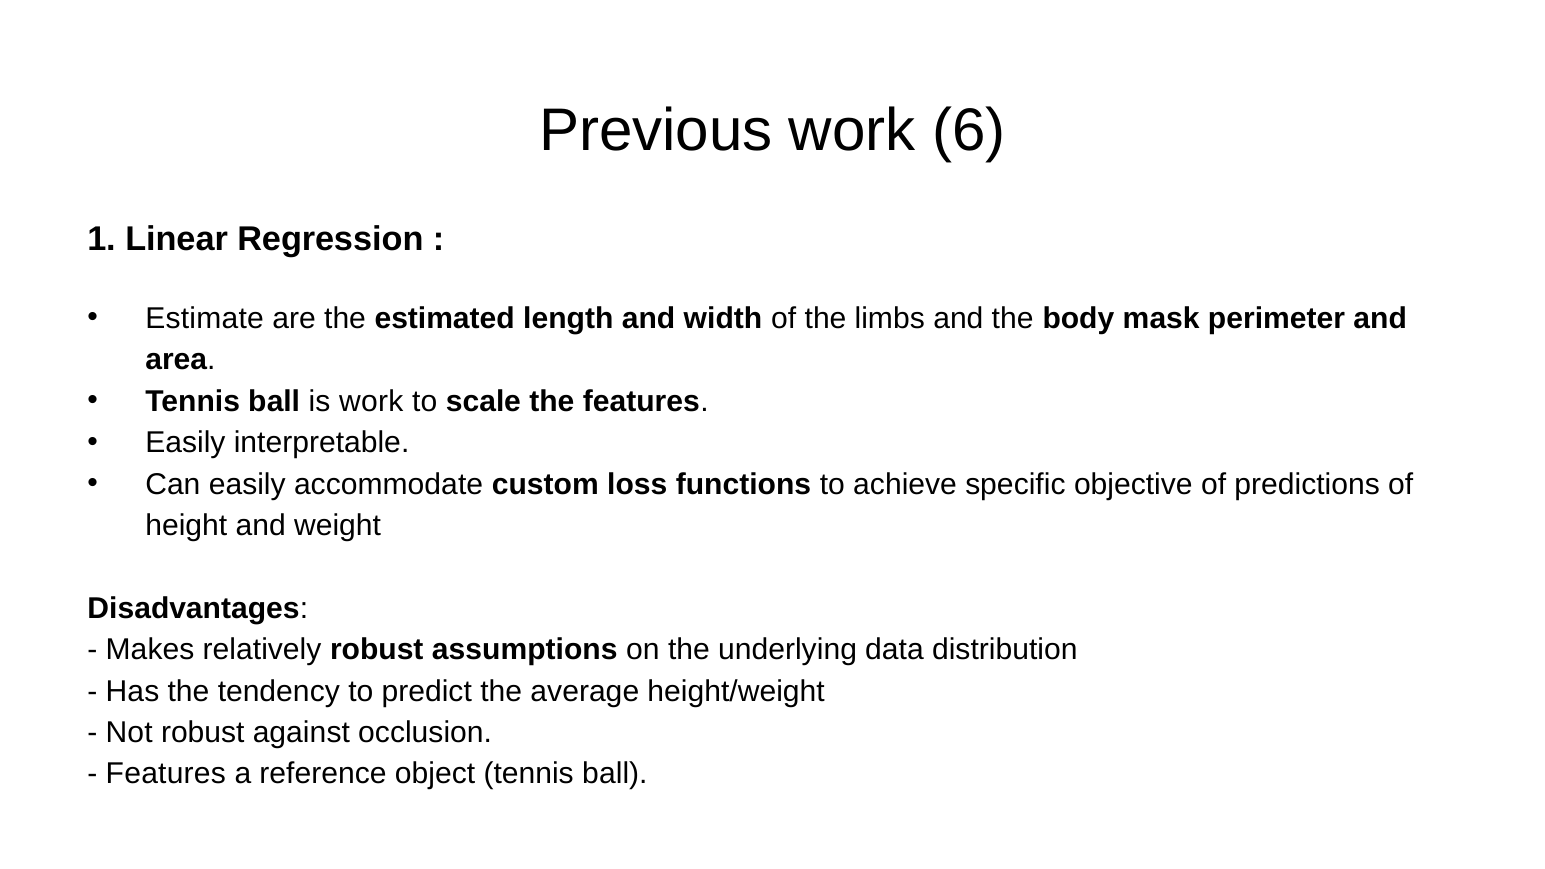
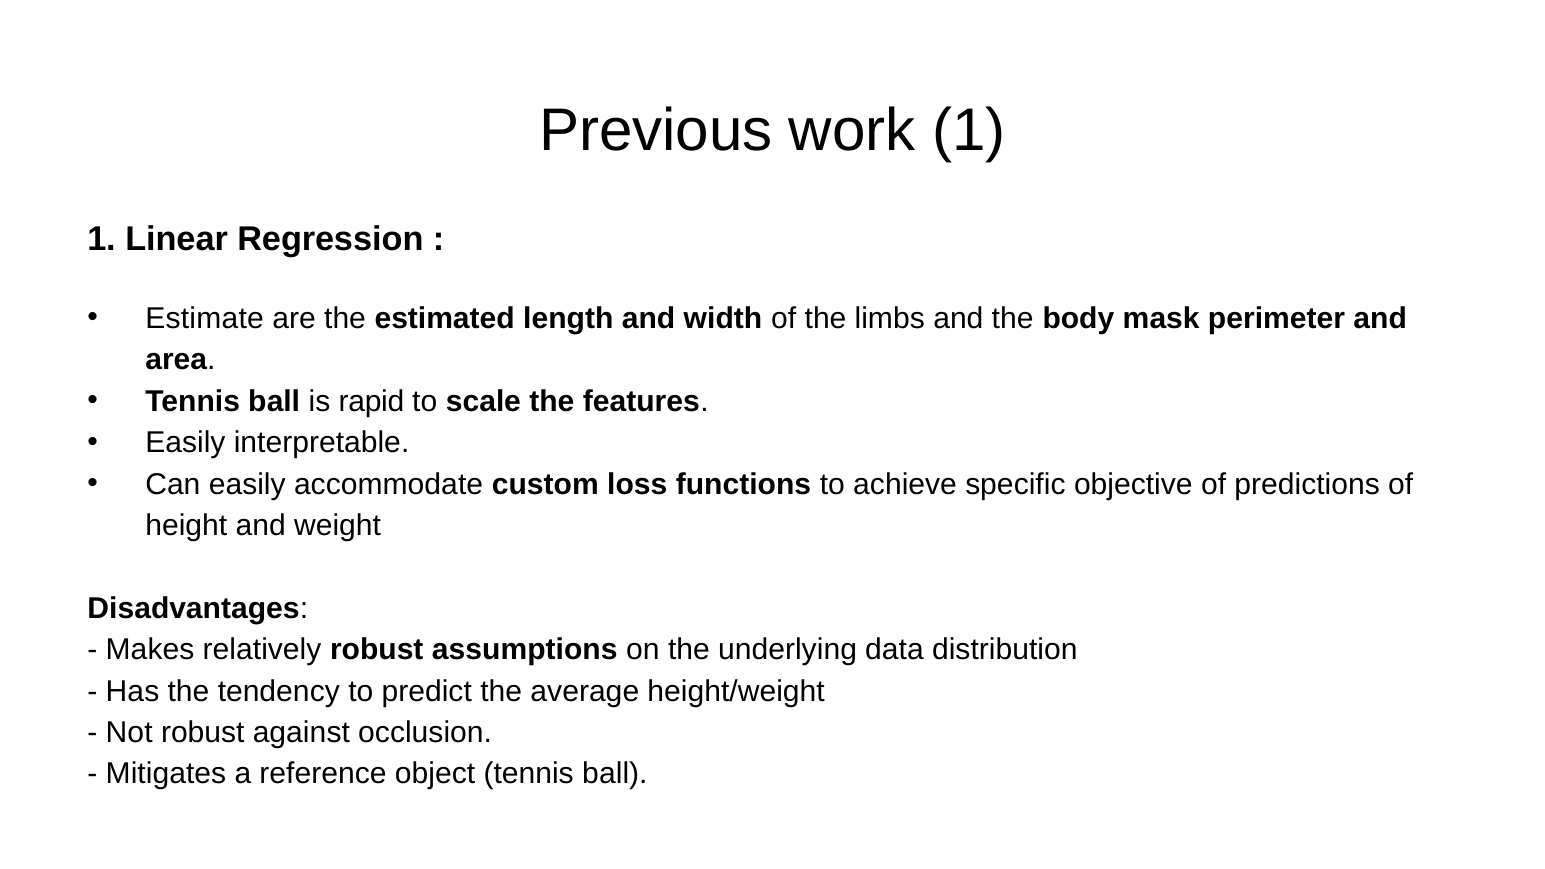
work 6: 6 -> 1 (969, 131)
is work: work -> rapid (371, 401)
Features: Features -> Mitigates (166, 774)
